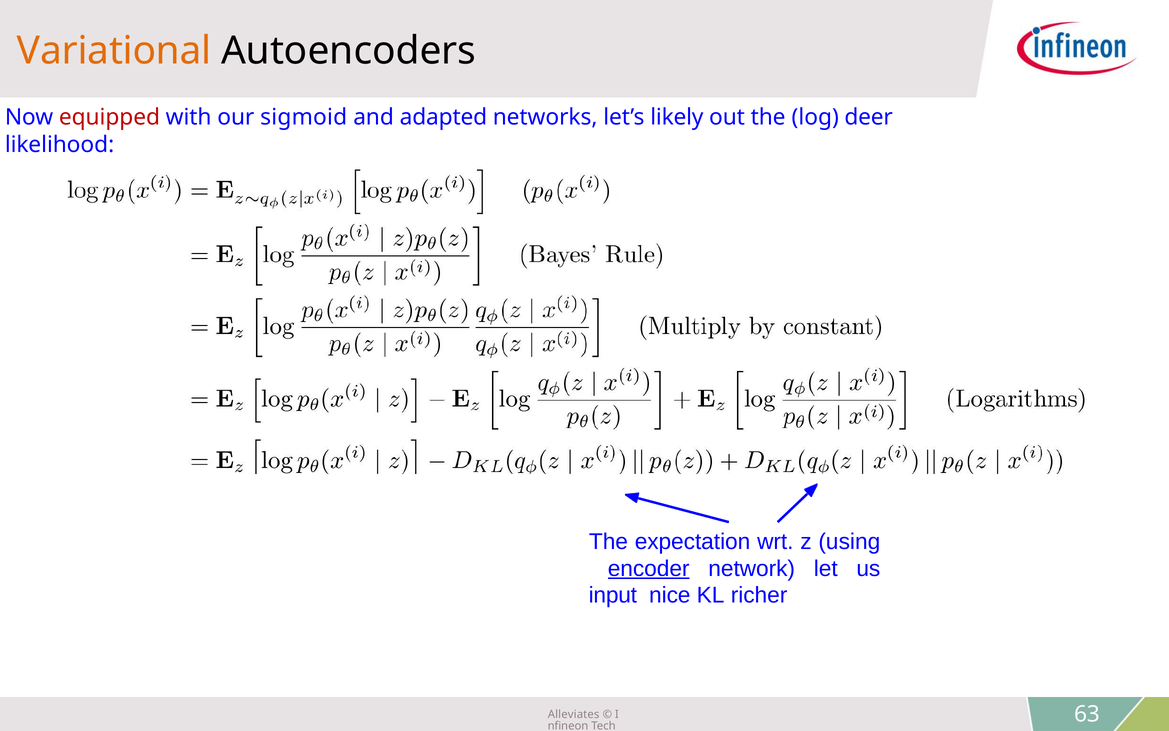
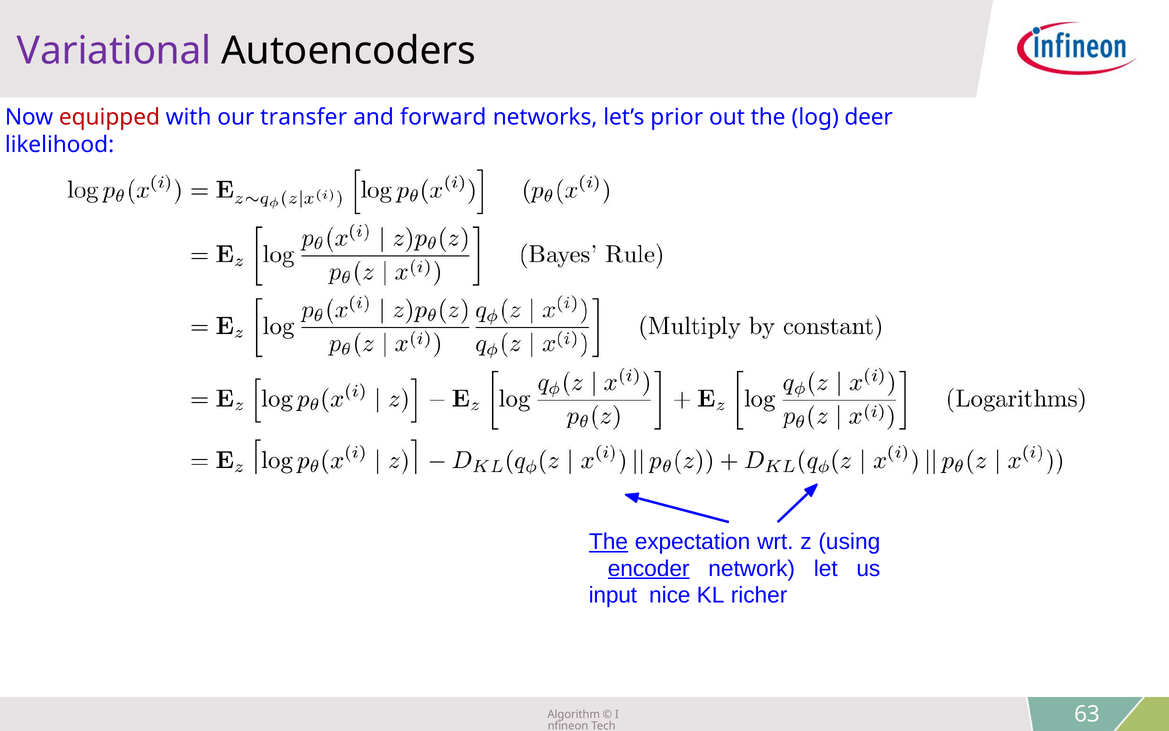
Variational colour: orange -> purple (114, 51)
sigmoid: sigmoid -> transfer (304, 117)
adapted: adapted -> forward (443, 117)
likely: likely -> prior (677, 117)
The underline: none -> present (608, 542)
Alleviates: Alleviates -> Algorithm (574, 714)
